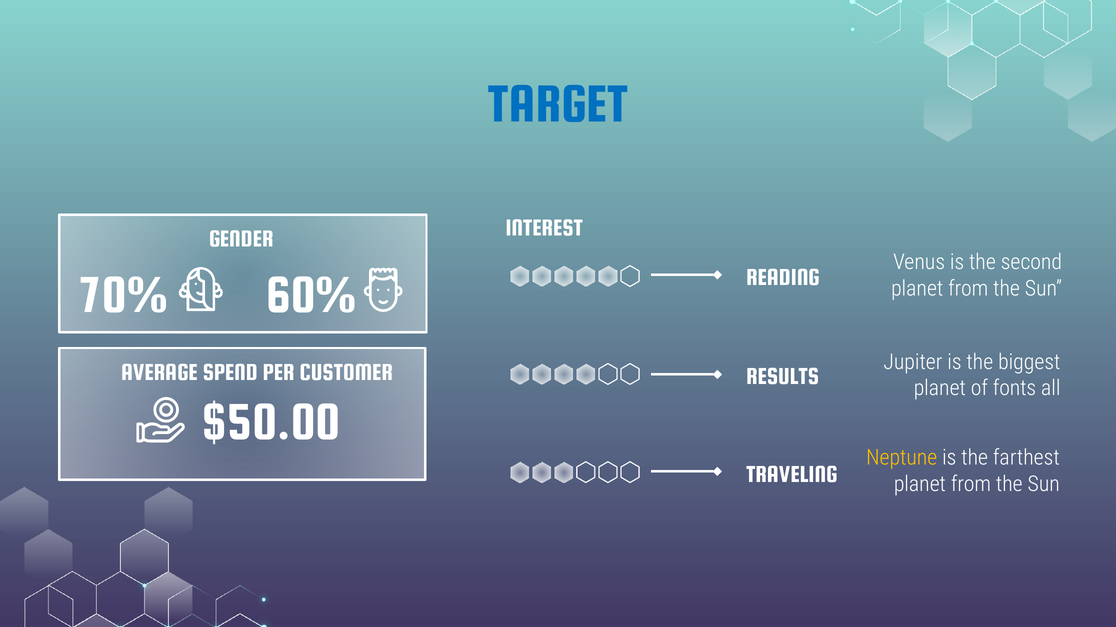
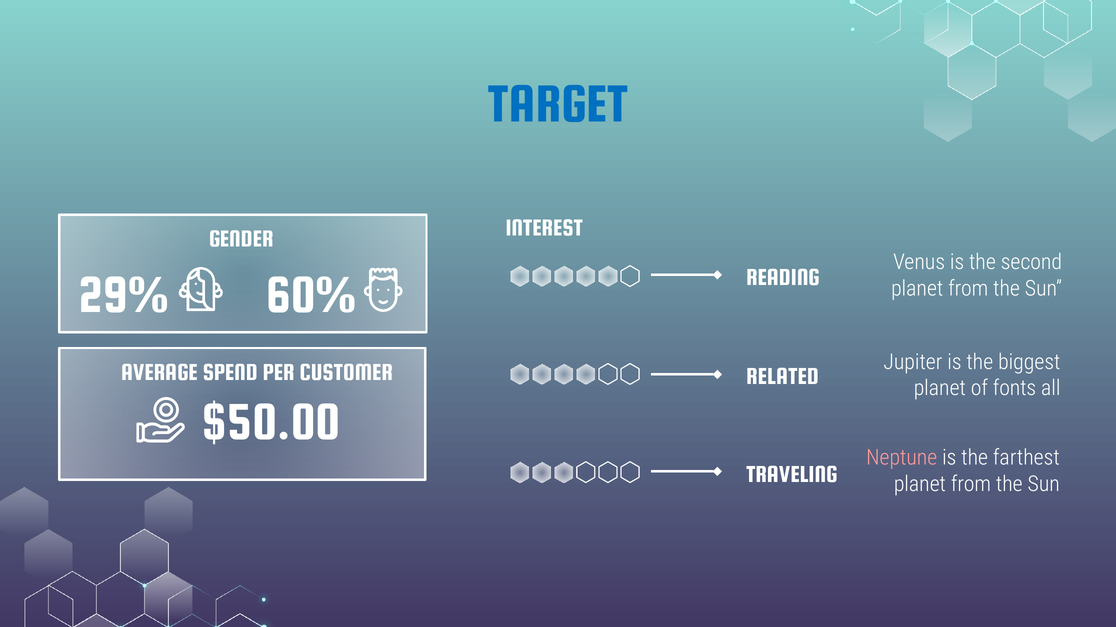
70%: 70% -> 29% (124, 295)
RESULTS: RESULTS -> RELATED (783, 377)
Neptune colour: yellow -> pink (902, 458)
